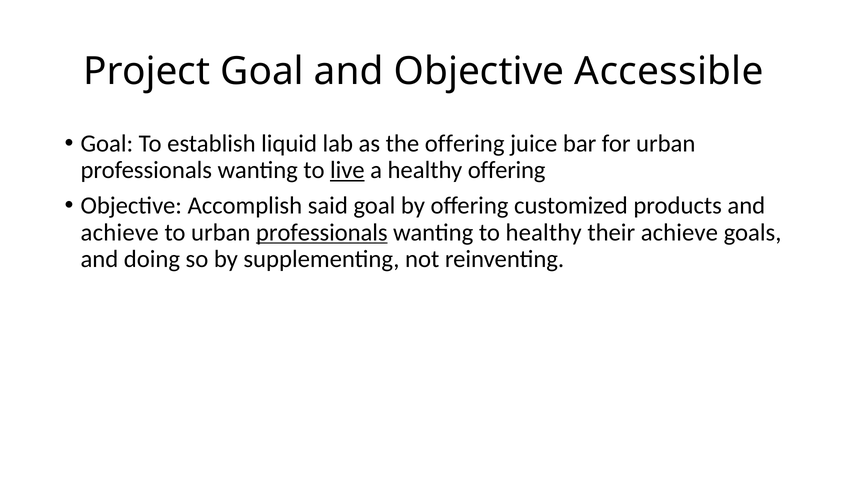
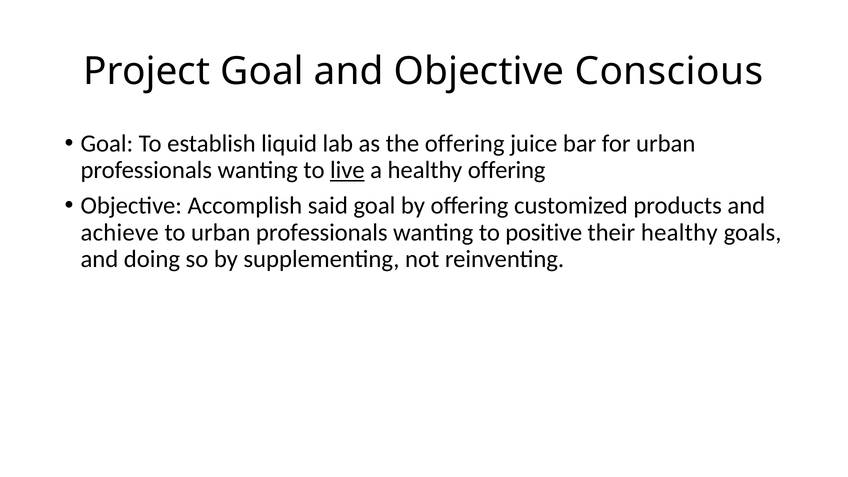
Accessible: Accessible -> Conscious (669, 71)
professionals underline: present -> none (322, 232)
to healthy: healthy -> positive (544, 232)
their achieve: achieve -> healthy (679, 232)
